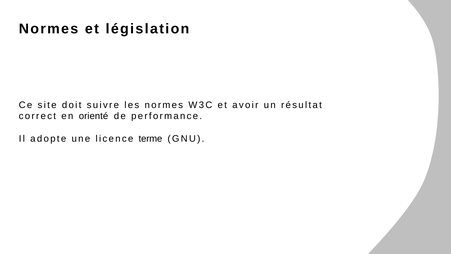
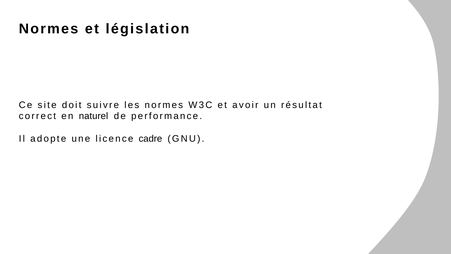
orienté: orienté -> naturel (94, 116)
terme: terme -> cadre (150, 139)
